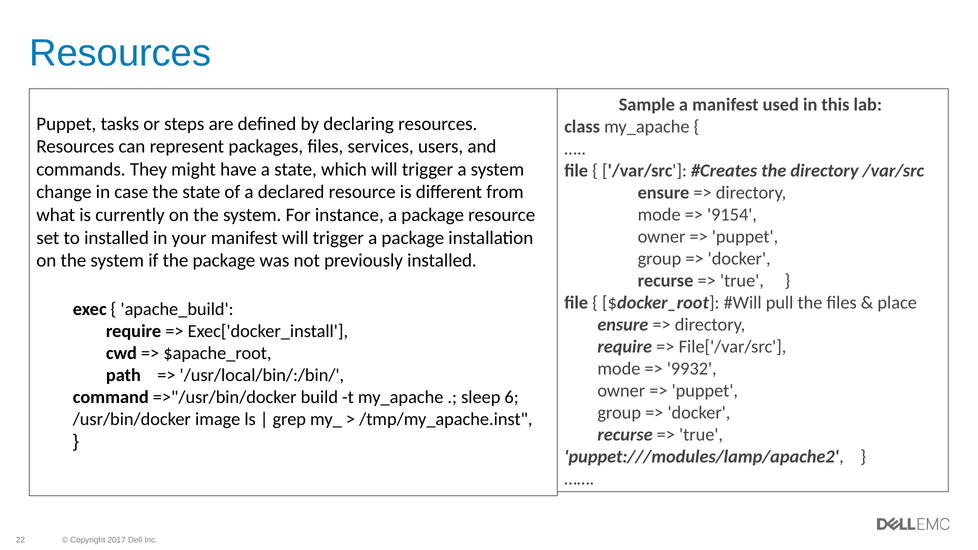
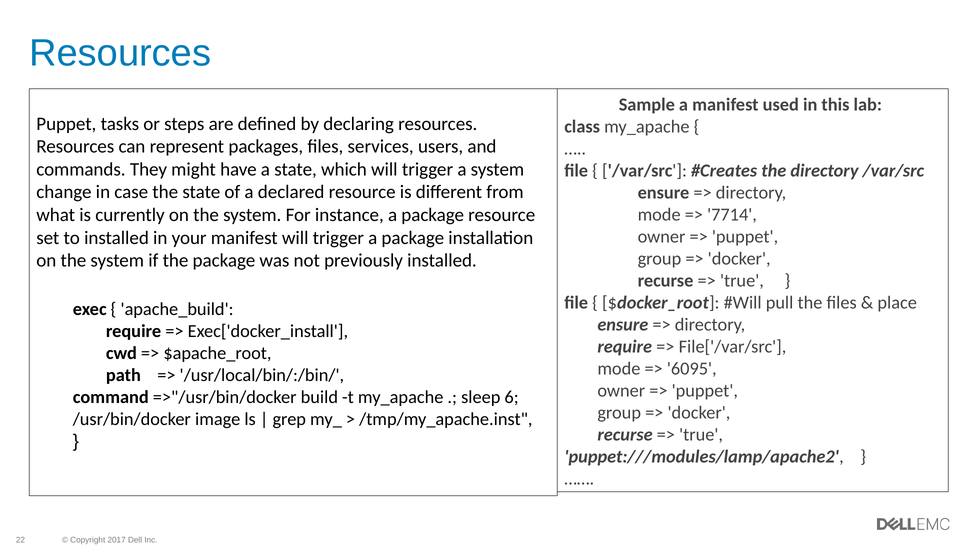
9154: 9154 -> 7714 (732, 215)
9932: 9932 -> 6095 (692, 369)
